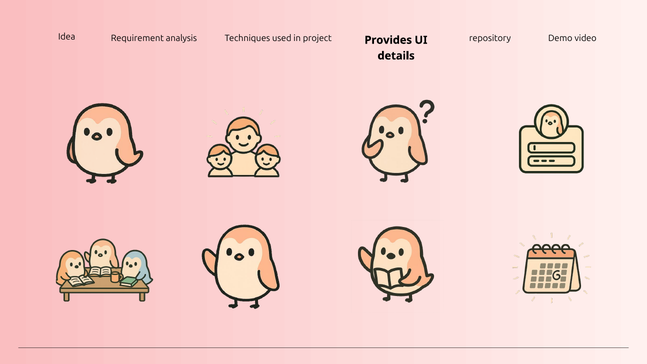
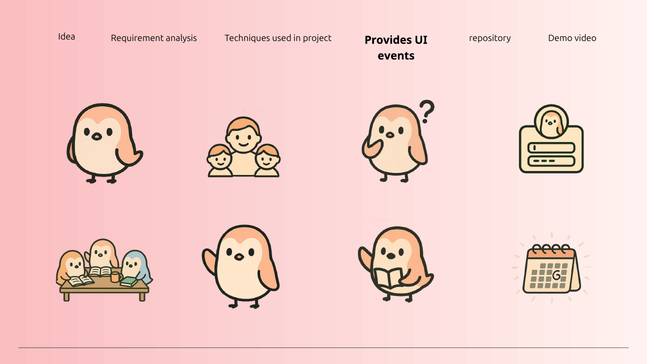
details: details -> events (396, 56)
